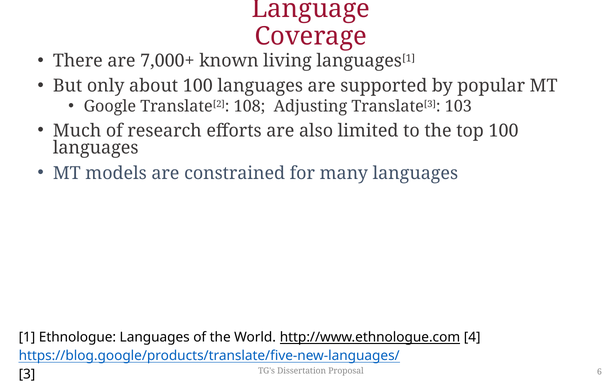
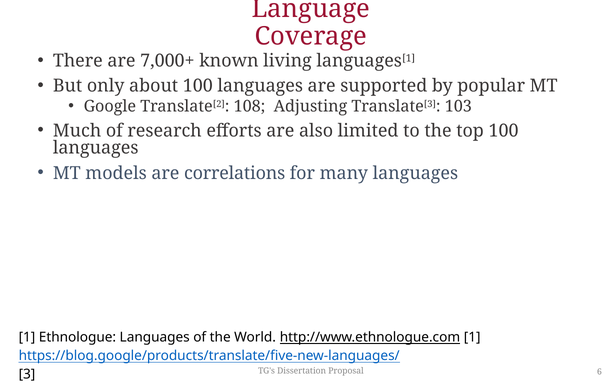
constrained: constrained -> correlations (235, 173)
http://www.ethnologue.com 4: 4 -> 1 (472, 337)
